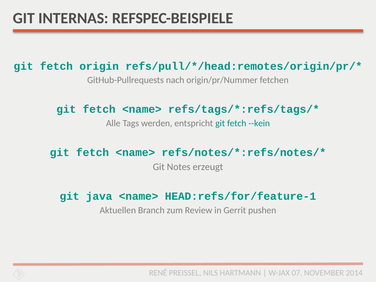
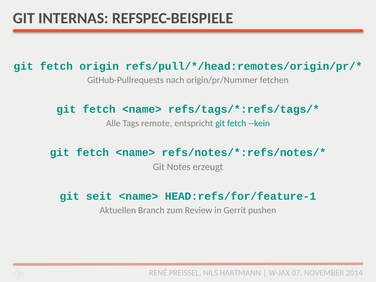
werden: werden -> remote (157, 123)
java: java -> seit (99, 196)
